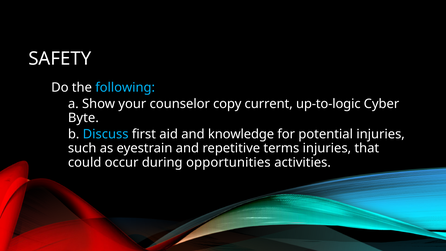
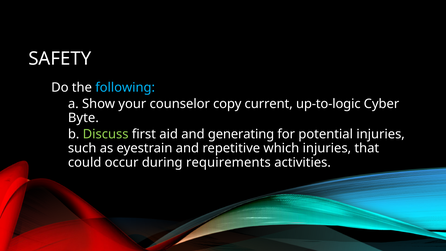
Discuss colour: light blue -> light green (106, 134)
knowledge: knowledge -> generating (241, 134)
terms: terms -> which (281, 148)
opportunities: opportunities -> requirements (228, 162)
